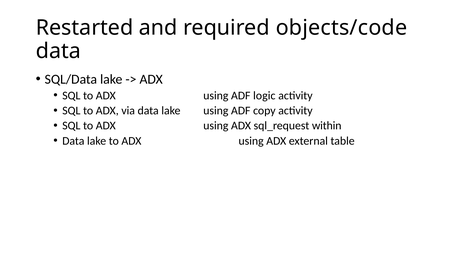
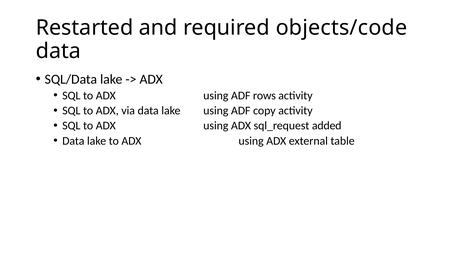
logic: logic -> rows (264, 96)
within: within -> added (327, 126)
